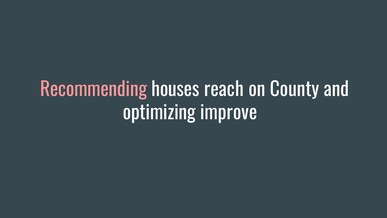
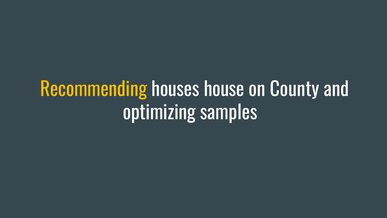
Recommending colour: pink -> yellow (94, 90)
reach: reach -> house (224, 90)
improve: improve -> samples (229, 113)
